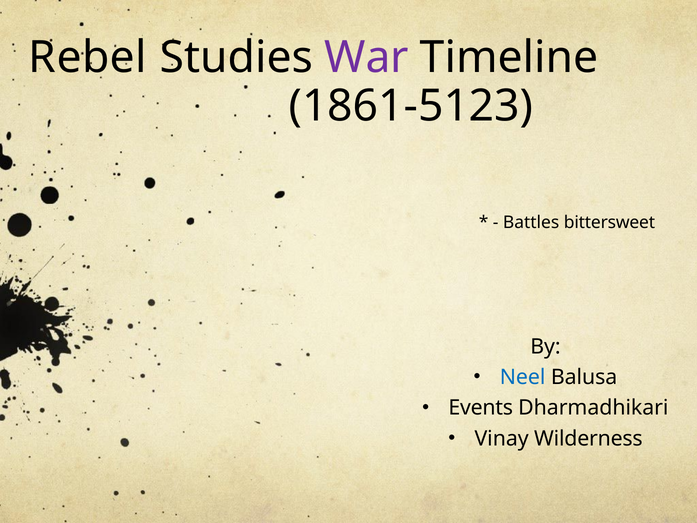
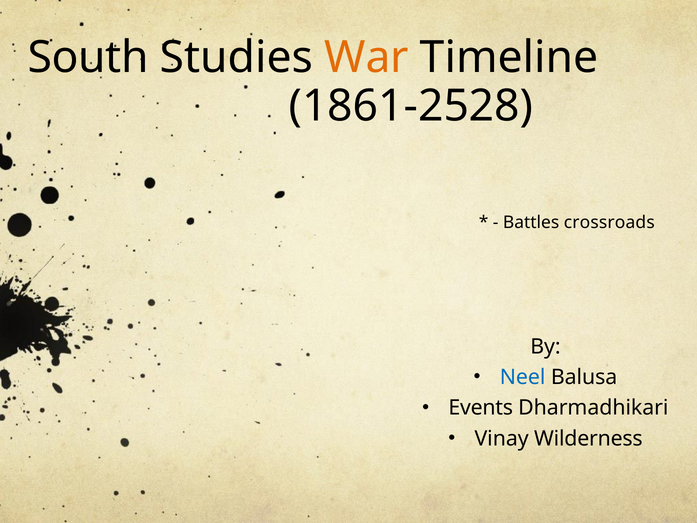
Rebel: Rebel -> South (88, 58)
War colour: purple -> orange (367, 58)
1861-5123: 1861-5123 -> 1861-2528 (411, 106)
bittersweet: bittersweet -> crossroads (609, 222)
